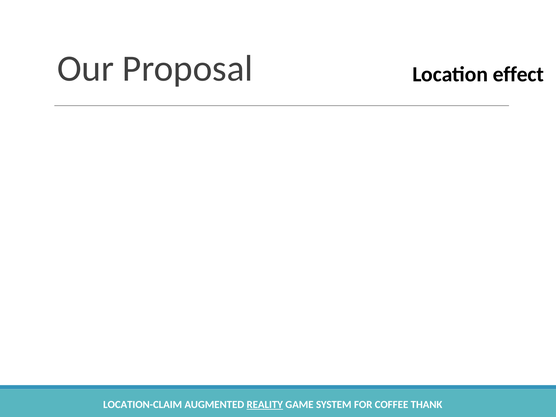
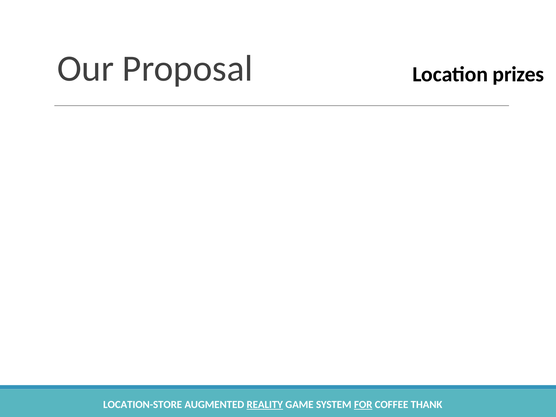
effect: effect -> prizes (518, 74)
LOCATION-CLAIM: LOCATION-CLAIM -> LOCATION-STORE (143, 405)
FOR underline: none -> present (363, 405)
